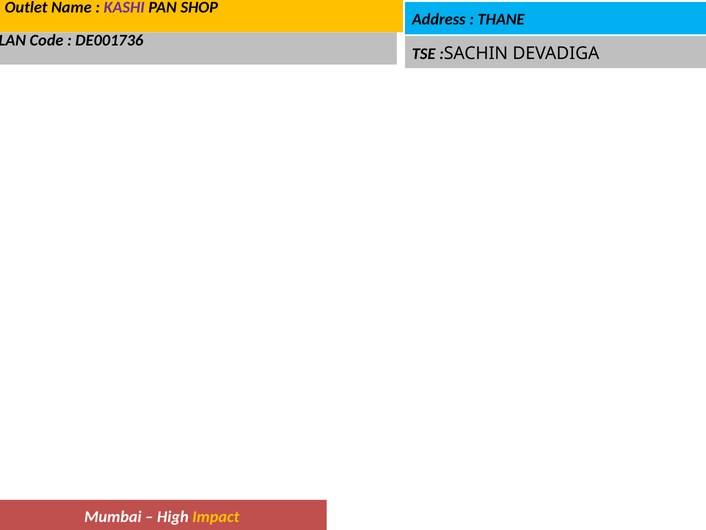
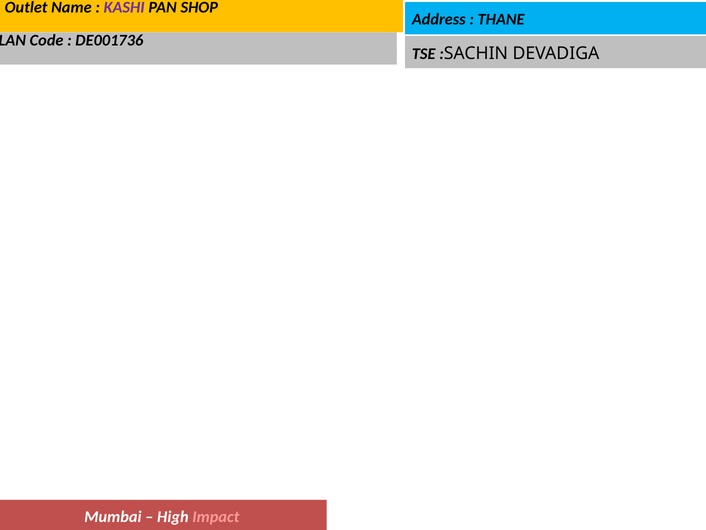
Impact colour: yellow -> pink (216, 517)
